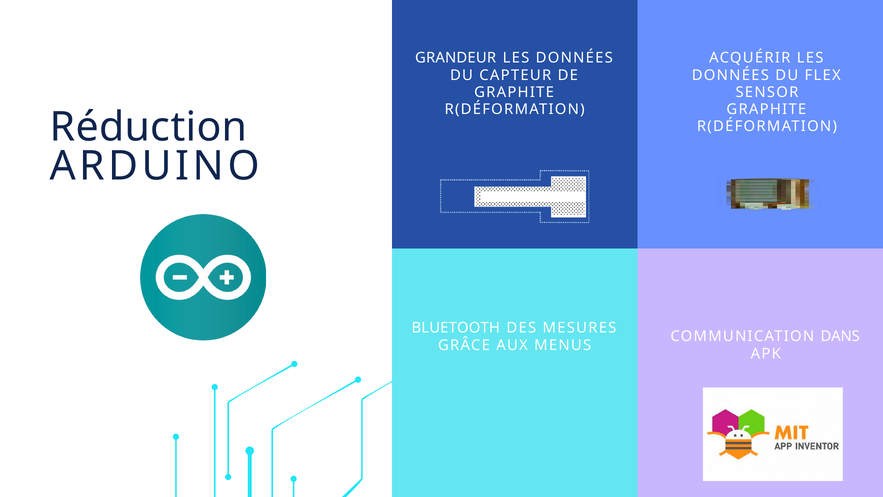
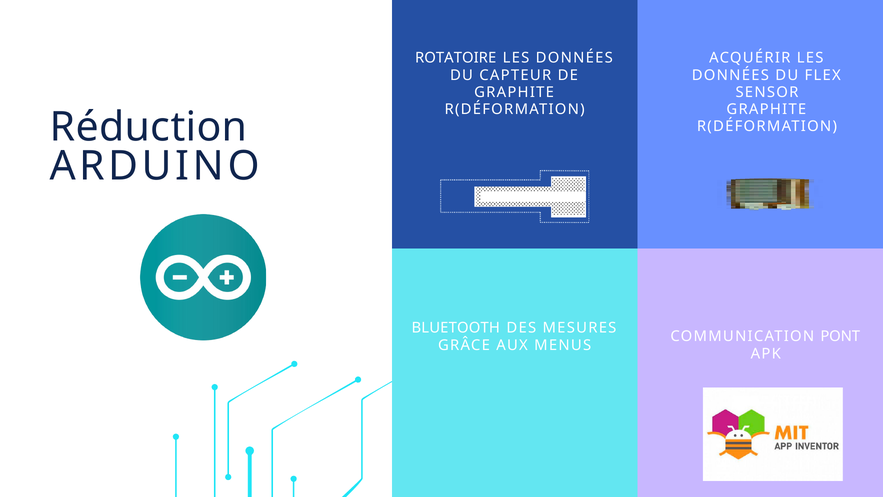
GRANDEUR: GRANDEUR -> ROTATOIRE (456, 58)
DANS: DANS -> PONT (840, 336)
